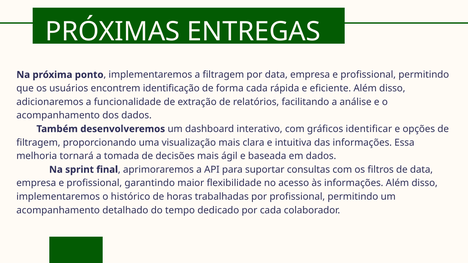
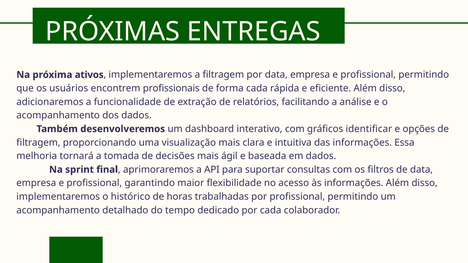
ponto: ponto -> ativos (89, 75)
identificação: identificação -> profissionais (171, 88)
